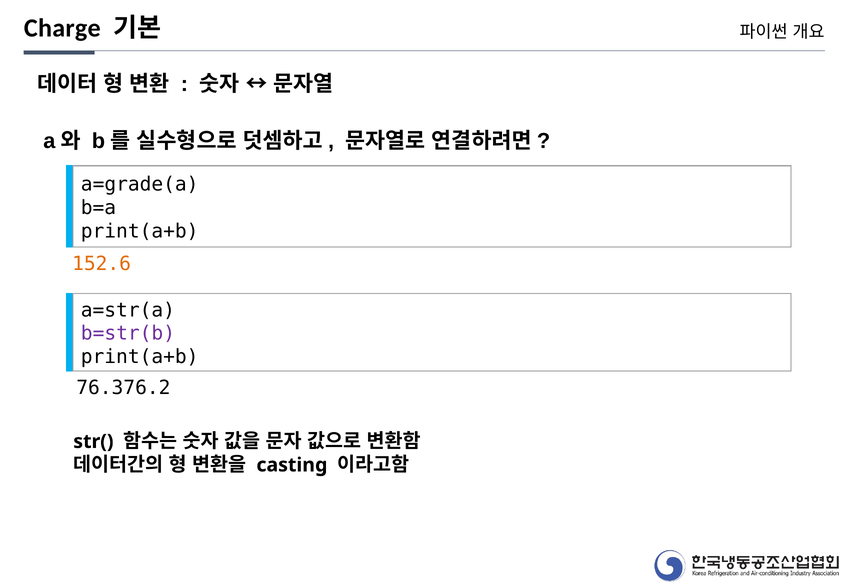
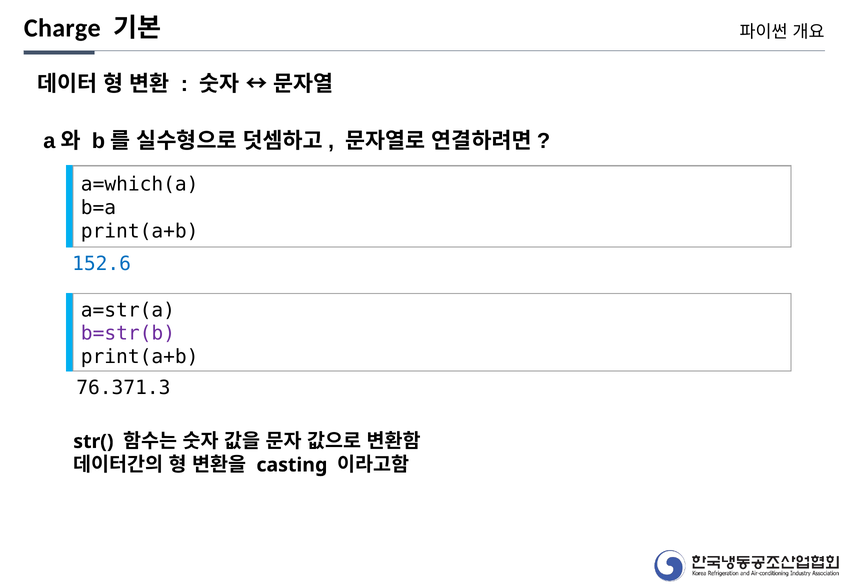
a=grade(a: a=grade(a -> a=which(a (140, 184)
152.6 colour: orange -> blue (102, 264)
76.376.2: 76.376.2 -> 76.371.3 (123, 388)
